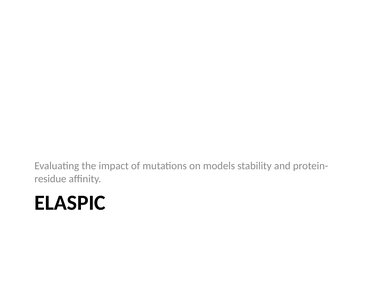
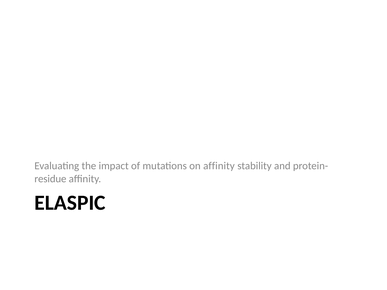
on models: models -> affinity (219, 166)
